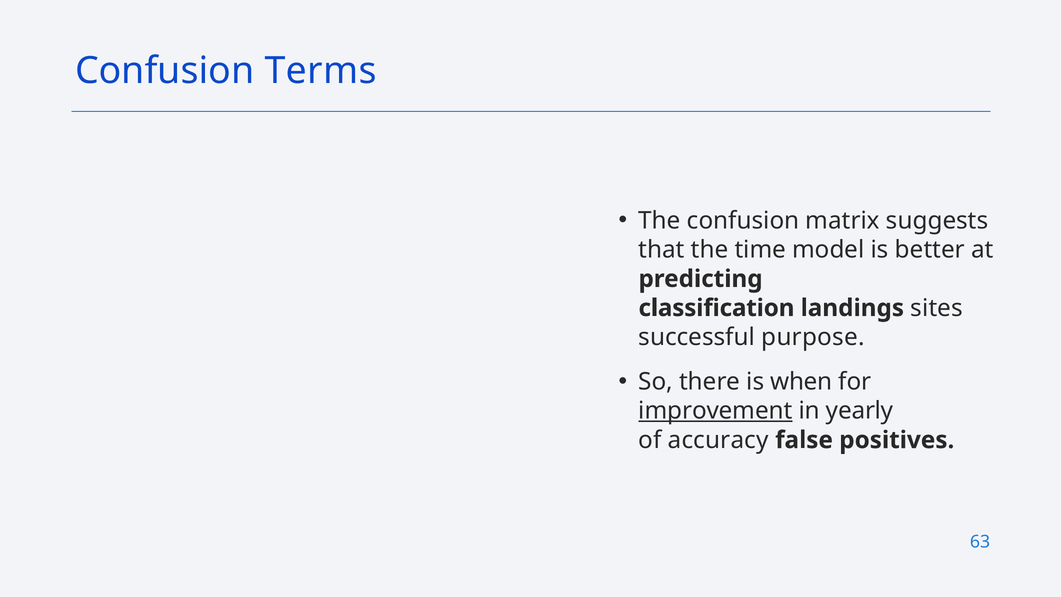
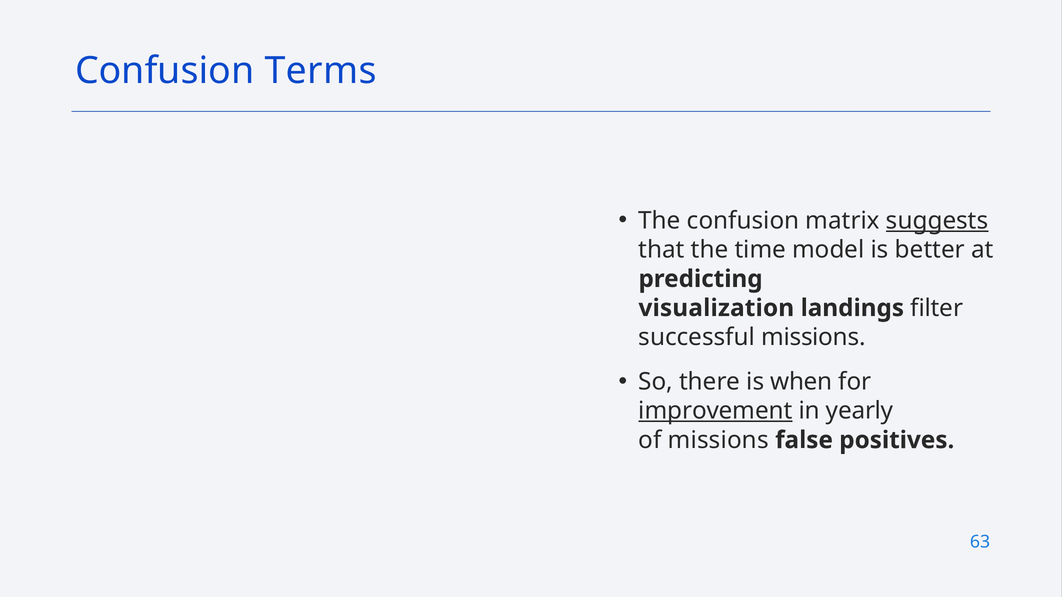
suggests underline: none -> present (937, 221)
classification: classification -> visualization (716, 308)
sites: sites -> filter (937, 308)
successful purpose: purpose -> missions (813, 337)
of accuracy: accuracy -> missions (718, 440)
